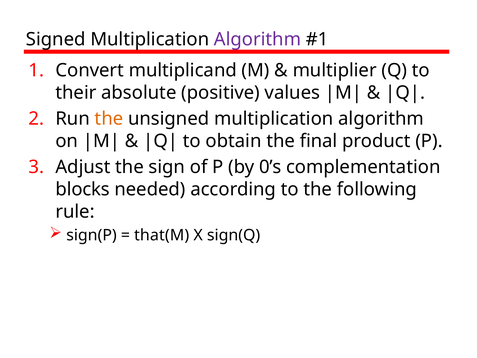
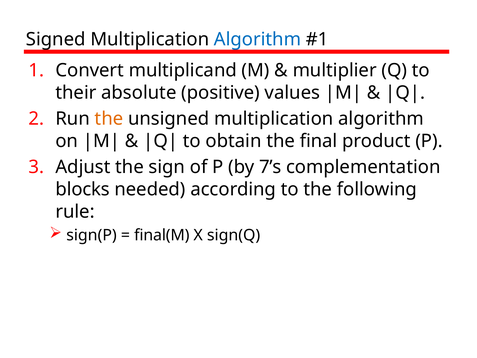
Algorithm colour: purple -> blue (258, 39)
0’s: 0’s -> 7’s (270, 167)
that(M: that(M -> final(M (162, 235)
